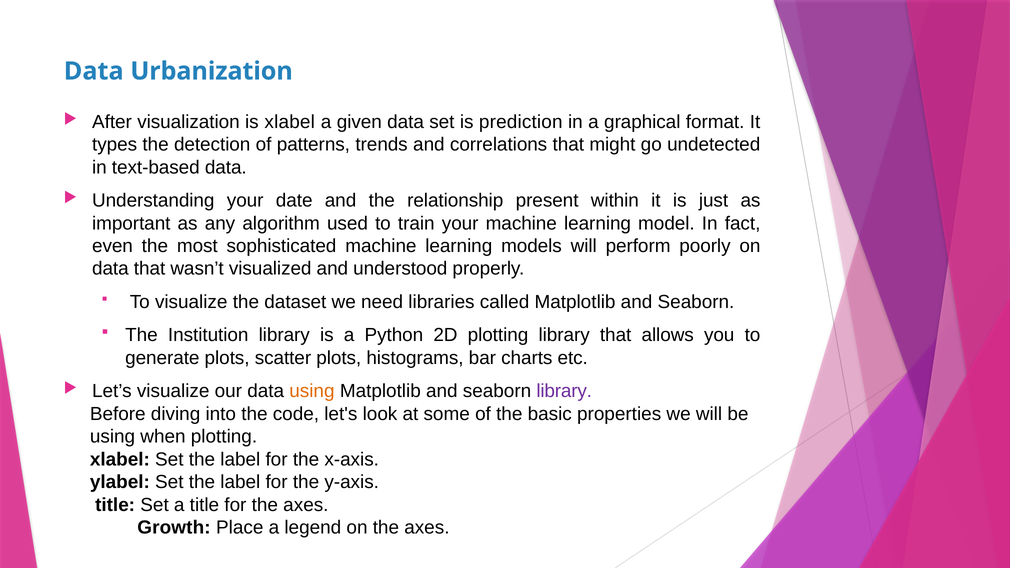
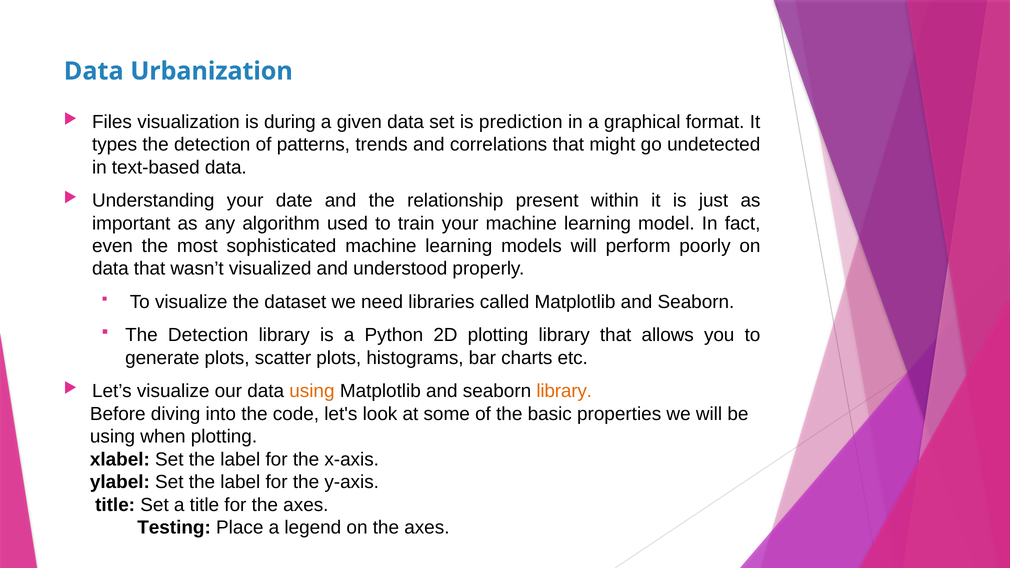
After: After -> Files (112, 122)
is xlabel: xlabel -> during (290, 122)
Institution: Institution -> Detection (208, 335)
library colour: purple -> orange (564, 391)
Growth: Growth -> Testing (174, 528)
